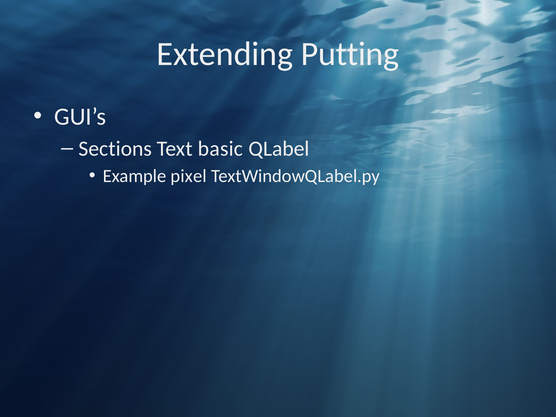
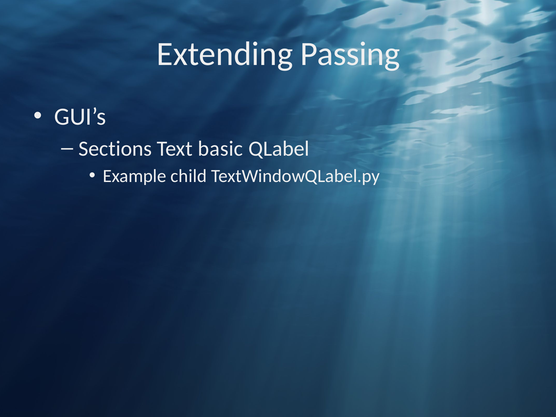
Putting: Putting -> Passing (350, 54)
pixel: pixel -> child (189, 176)
